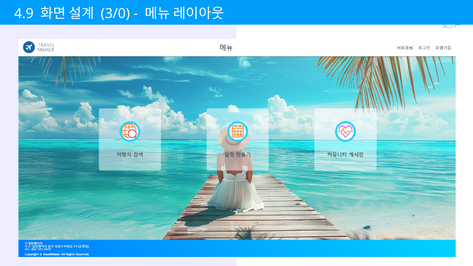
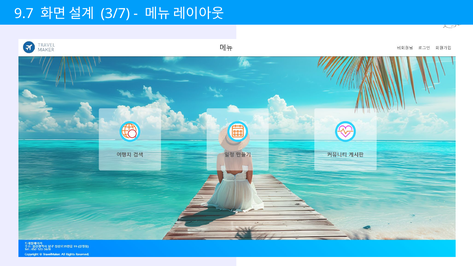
4.9: 4.9 -> 9.7 (24, 14)
3/0: 3/0 -> 3/7 (115, 14)
